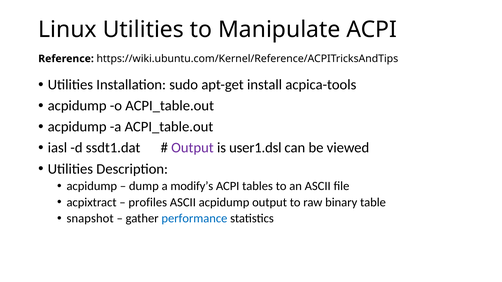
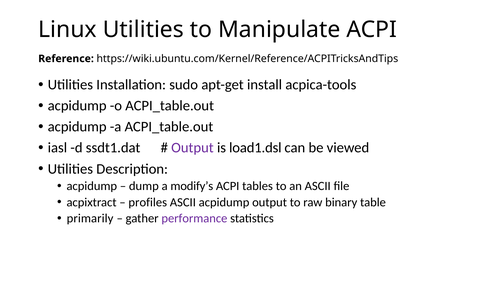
user1.dsl: user1.dsl -> load1.dsl (255, 148)
snapshot: snapshot -> primarily (90, 219)
performance colour: blue -> purple (194, 219)
